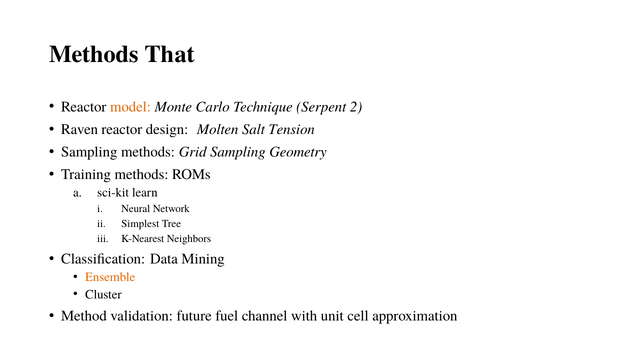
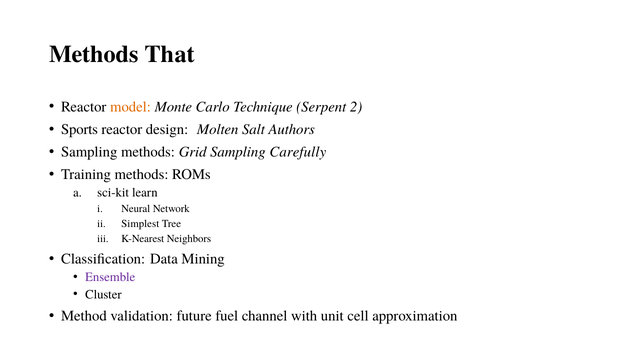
Raven: Raven -> Sports (79, 129)
Tension: Tension -> Authors (292, 129)
Geometry: Geometry -> Carefully (298, 152)
Ensemble colour: orange -> purple (110, 277)
